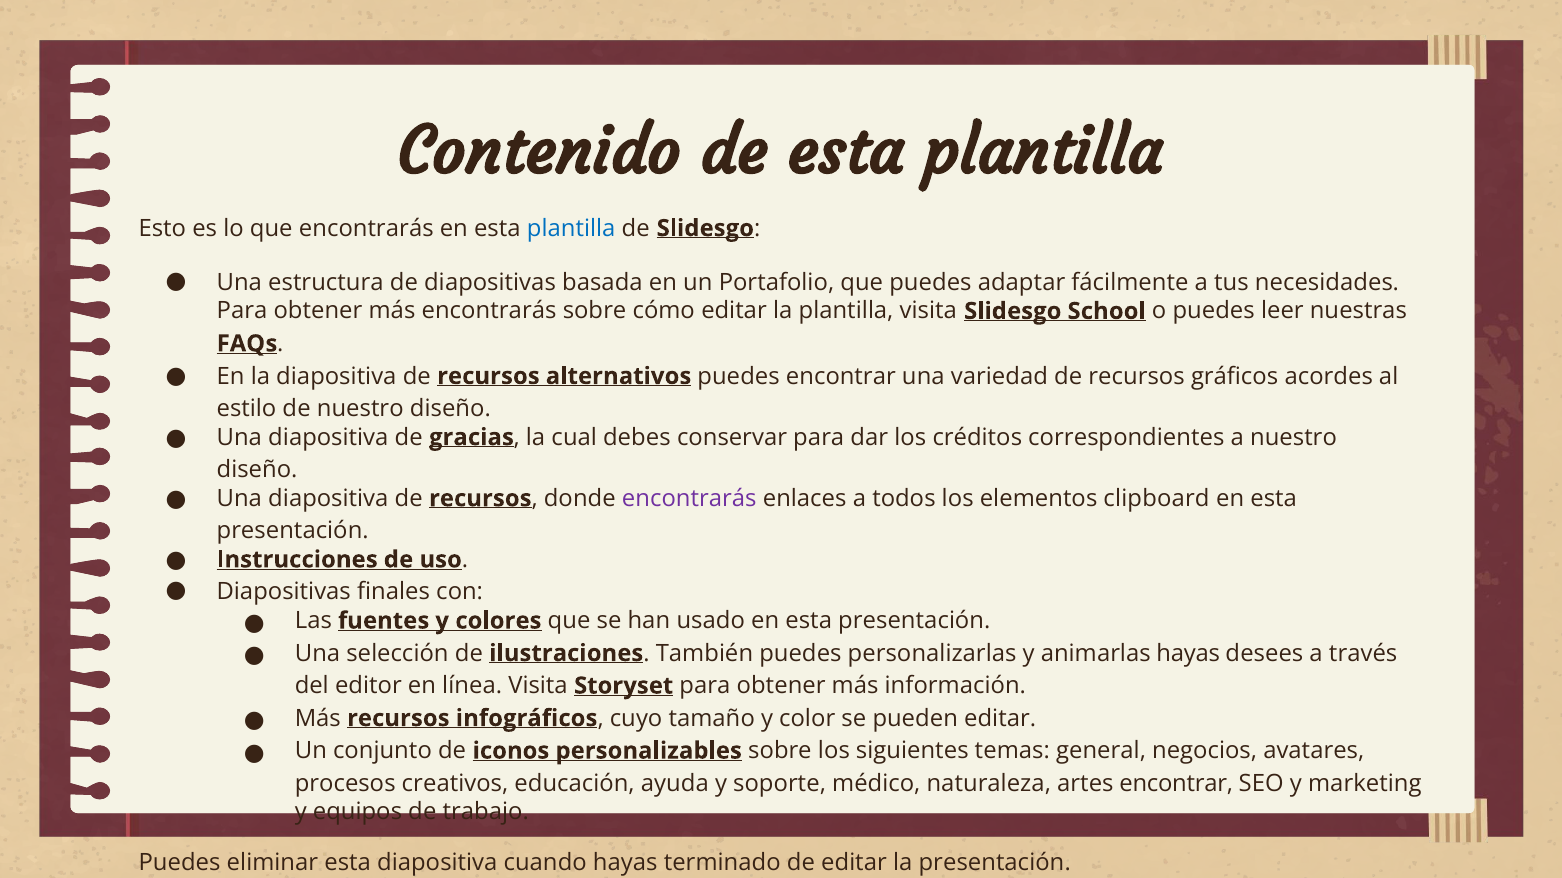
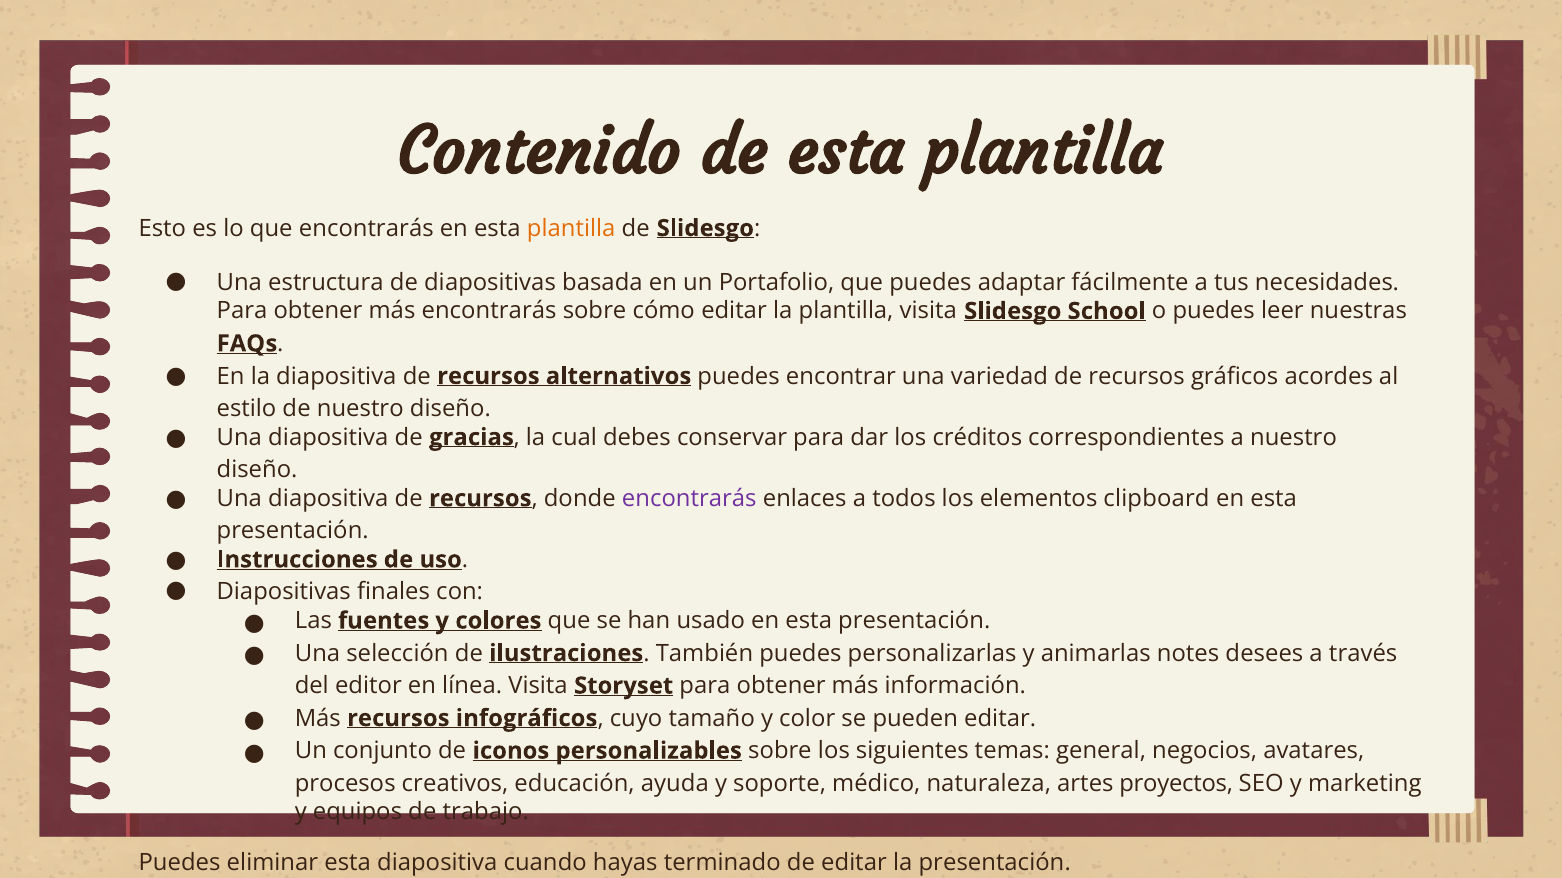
plantilla colour: blue -> orange (571, 228)
animarlas hayas: hayas -> notes (1188, 654)
artes encontrar: encontrar -> proyectos (1176, 784)
